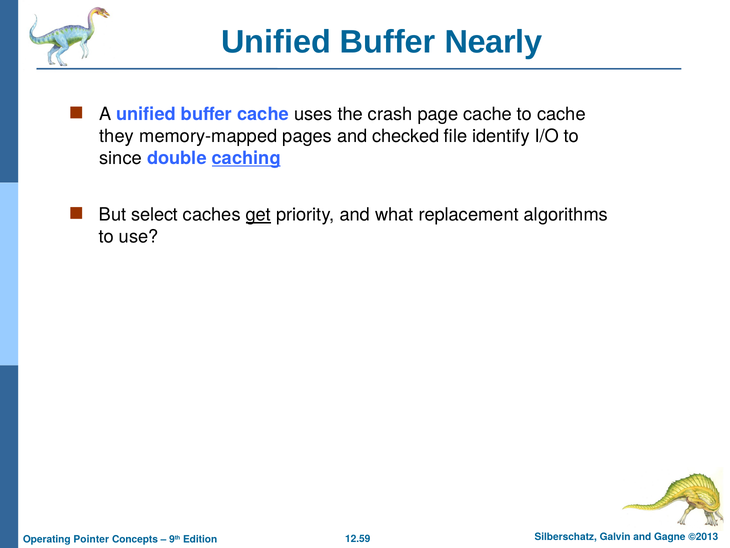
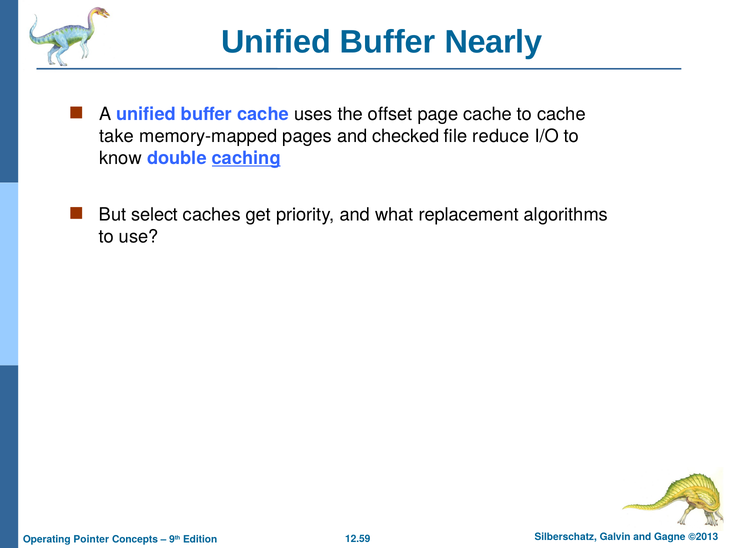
crash: crash -> offset (390, 114)
they: they -> take (117, 136)
identify: identify -> reduce (501, 136)
since: since -> know (120, 158)
get underline: present -> none (258, 215)
